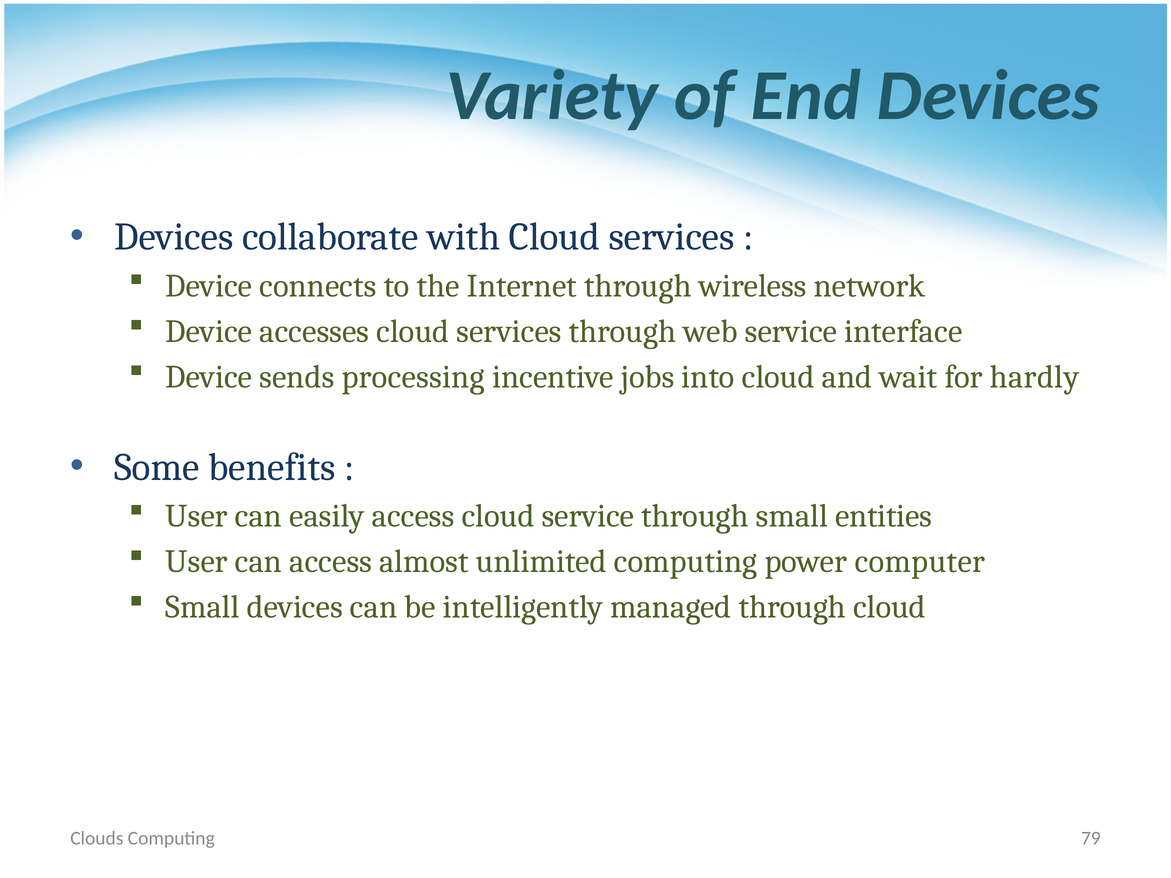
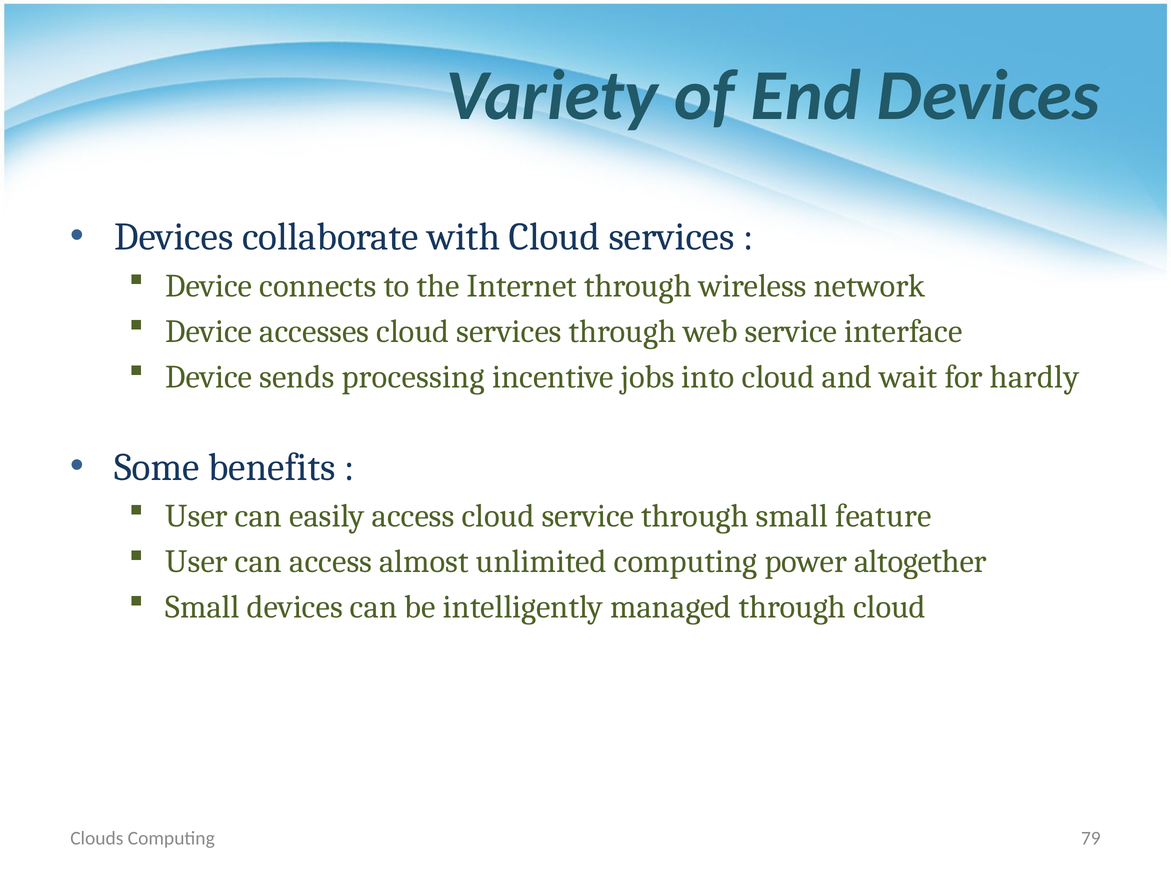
entities: entities -> feature (883, 516)
computer: computer -> altogether (920, 562)
